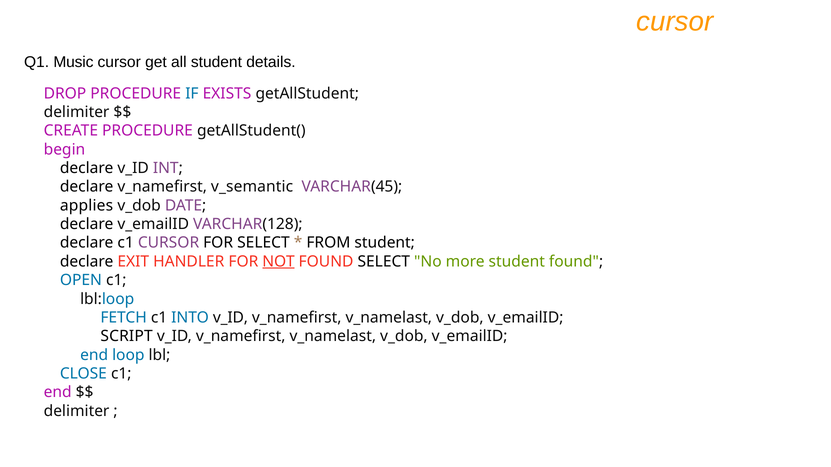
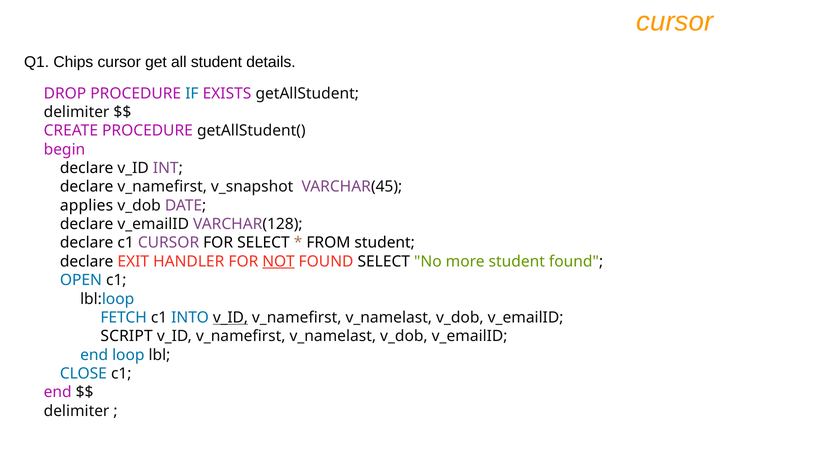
Music: Music -> Chips (73, 62)
v_semantic: v_semantic -> v_snapshot (252, 187)
v_ID underline: none -> present (230, 318)
